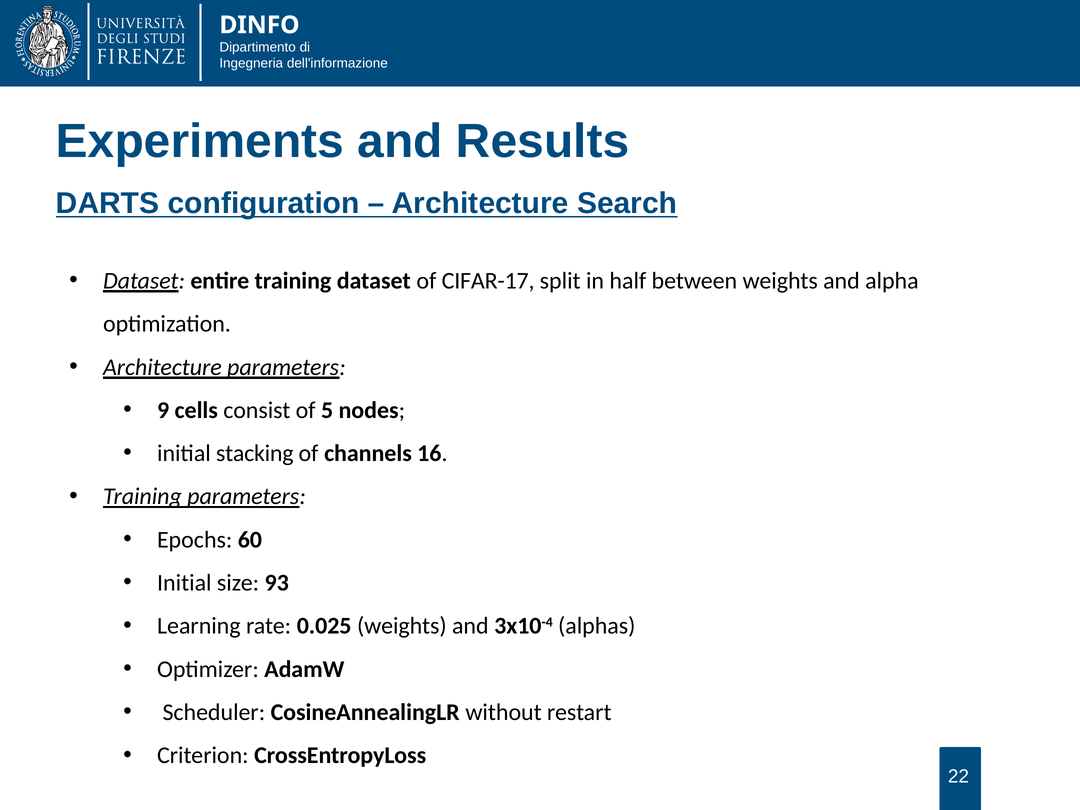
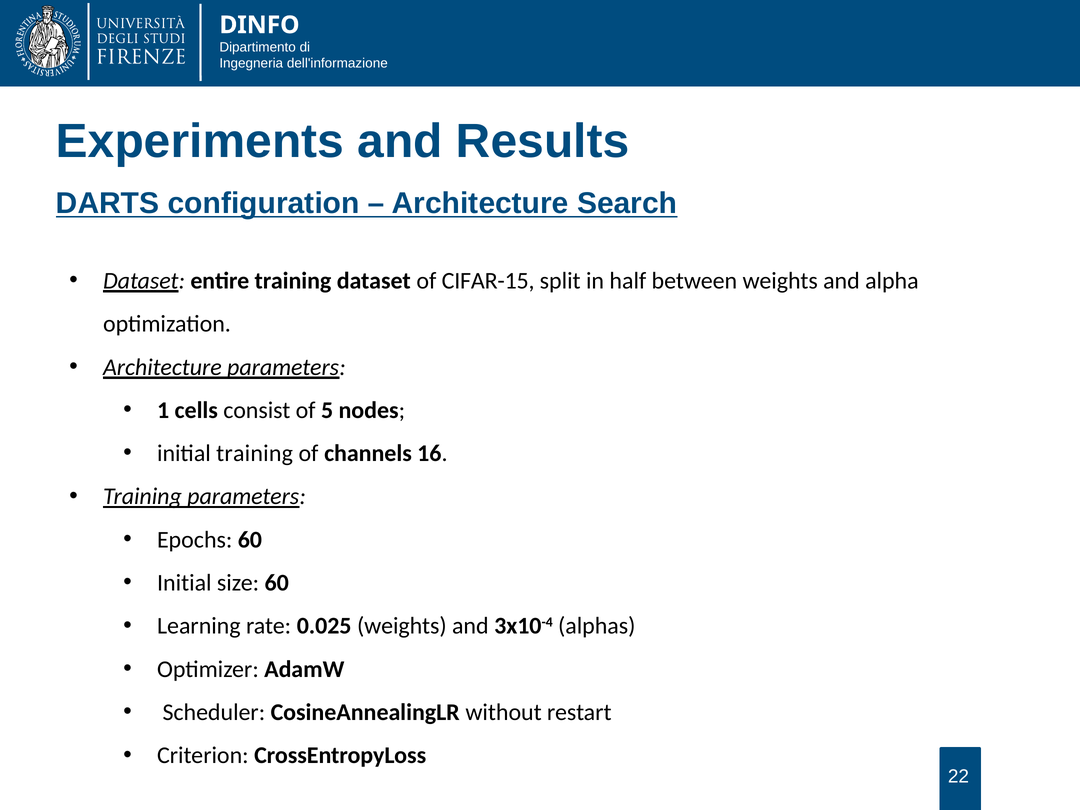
CIFAR-17: CIFAR-17 -> CIFAR-15 (488, 281)
9: 9 -> 1 (163, 410)
initial stacking: stacking -> training (255, 453)
size 93: 93 -> 60 (277, 583)
